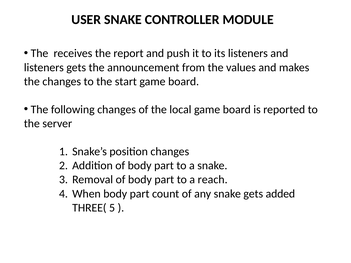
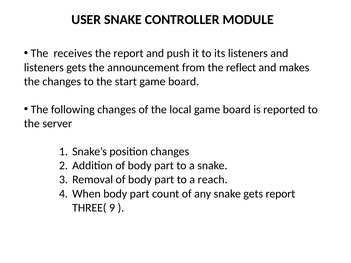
values: values -> reflect (241, 67)
gets added: added -> report (280, 194)
5: 5 -> 9 (112, 208)
